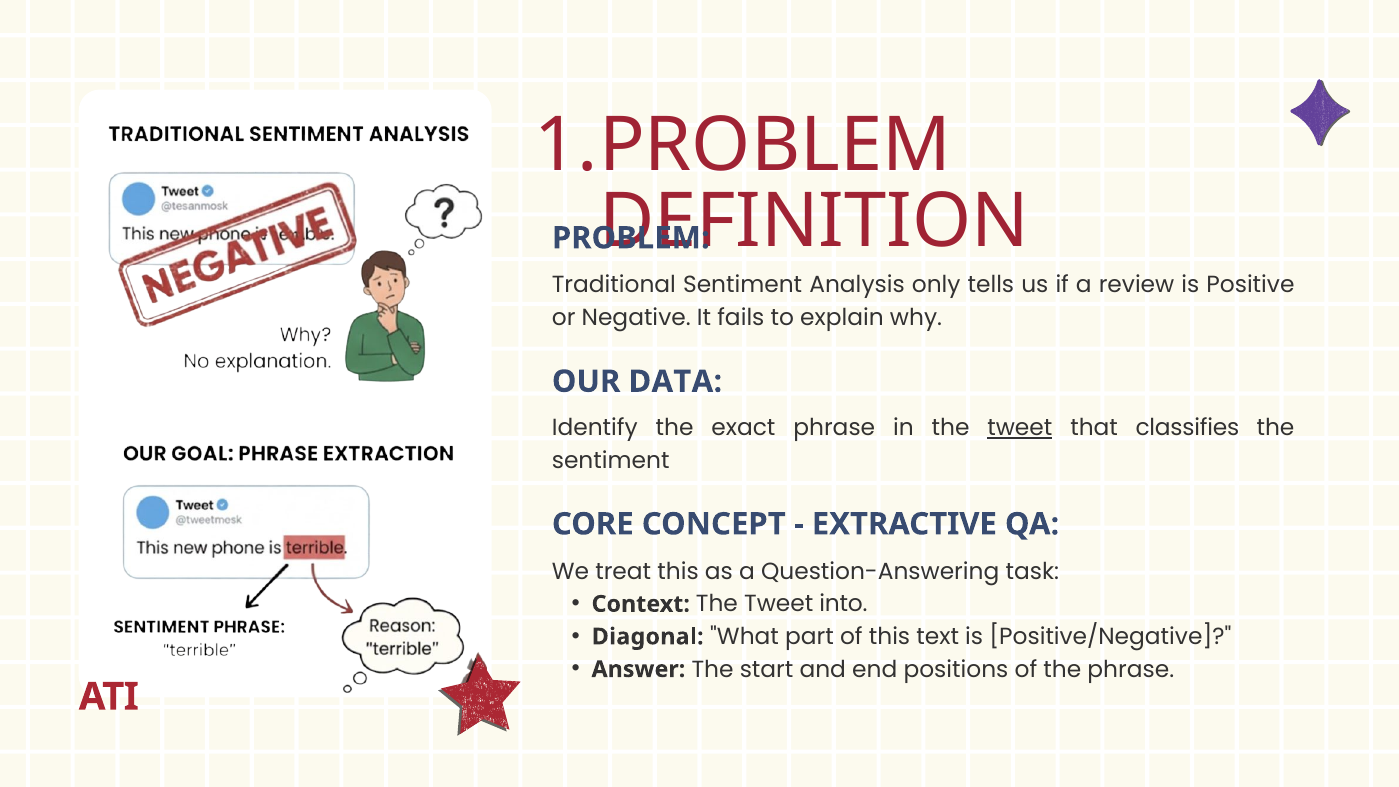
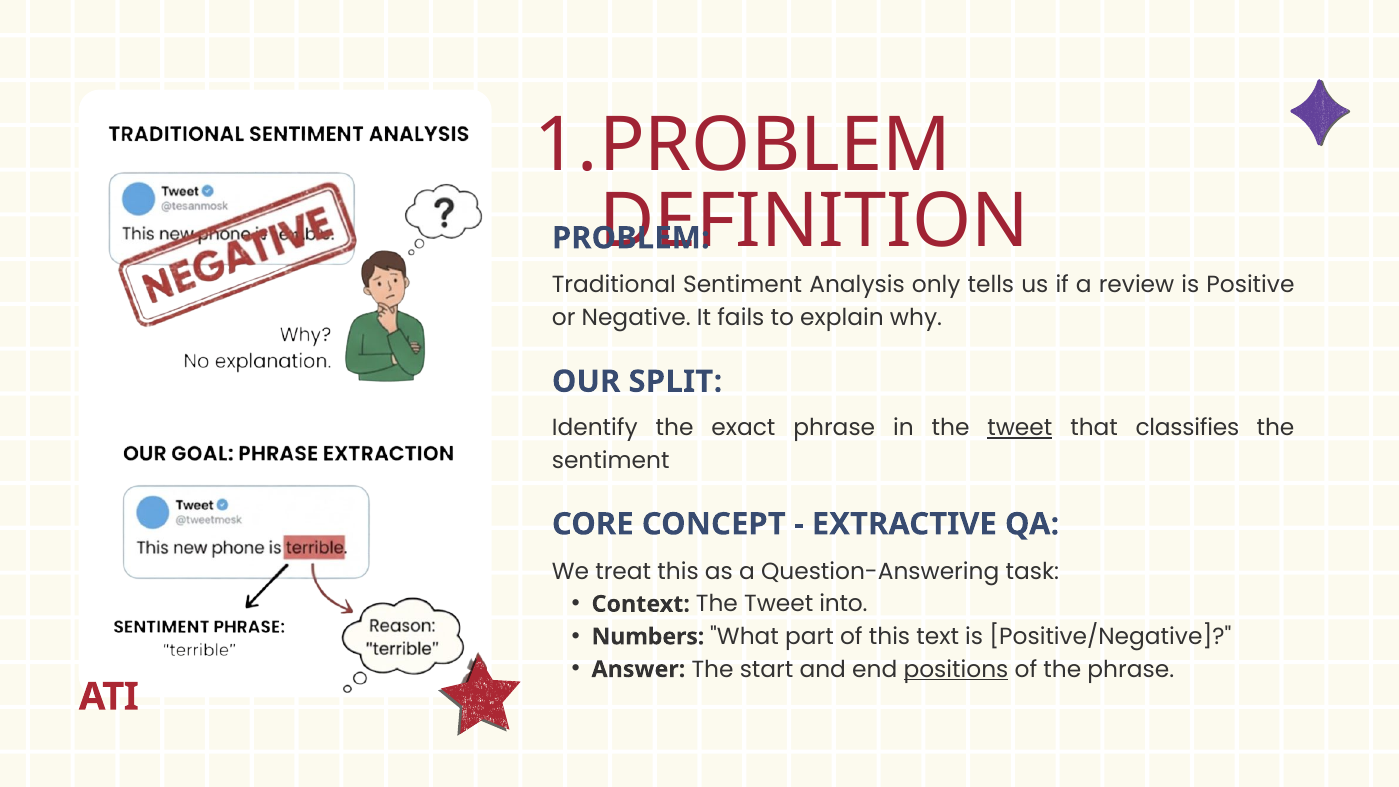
DATA: DATA -> SPLIT (675, 382)
Diagonal: Diagonal -> Numbers (648, 637)
positions underline: none -> present (956, 669)
